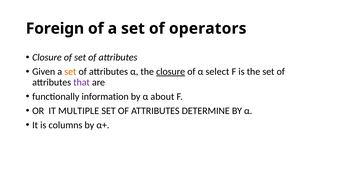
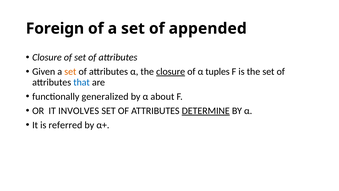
operators: operators -> appended (208, 28)
select: select -> tuples (218, 72)
that colour: purple -> blue (82, 82)
information: information -> generalized (105, 96)
MULTIPLE: MULTIPLE -> INVOLVES (79, 111)
DETERMINE underline: none -> present (206, 111)
columns: columns -> referred (65, 125)
